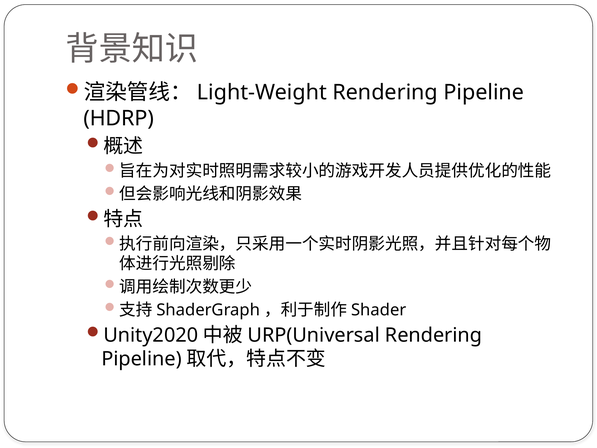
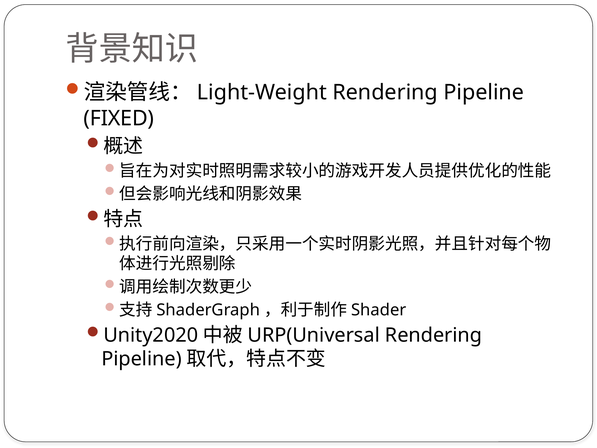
HDRP: HDRP -> FIXED (119, 118)
